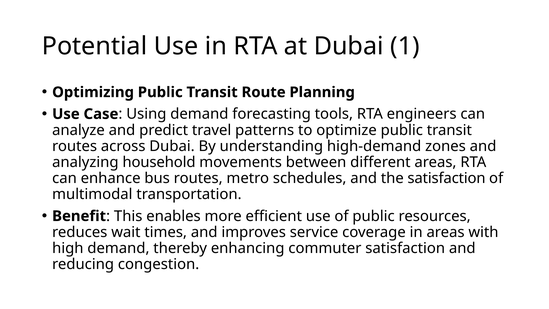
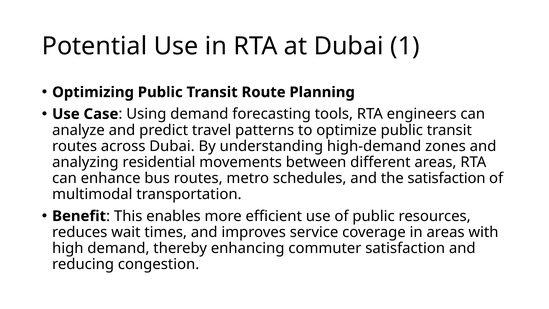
household: household -> residential (159, 162)
